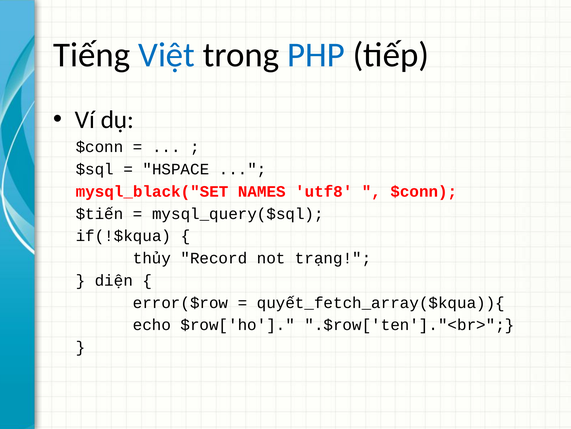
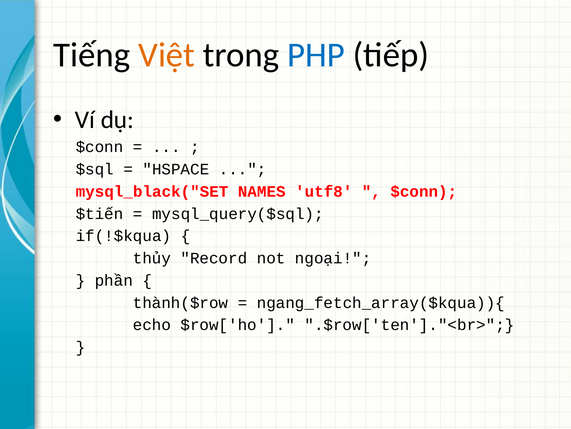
Việt colour: blue -> orange (167, 55)
trạng: trạng -> ngoại (333, 258)
diện: diện -> phần (114, 280)
error($row: error($row -> thành($row (180, 302)
quyết_fetch_array($kqua)){: quyết_fetch_array($kqua)){ -> ngang_fetch_array($kqua)){ (381, 302)
